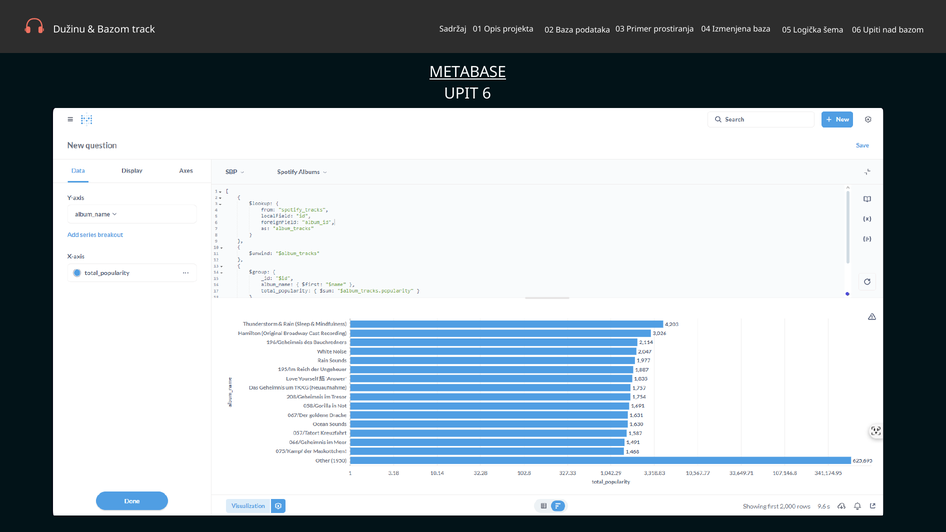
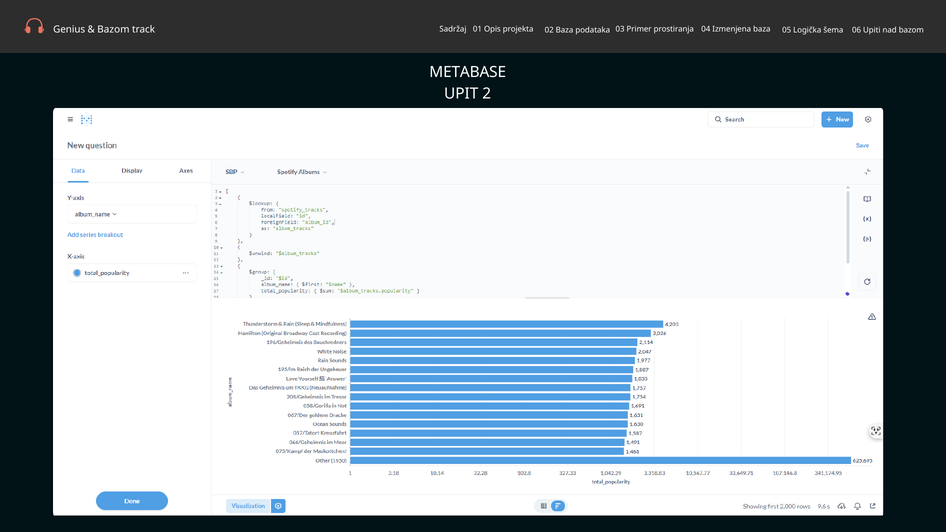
Dužinu: Dužinu -> Genius (69, 29)
METABASE underline: present -> none (468, 72)
6: 6 -> 2 (487, 94)
